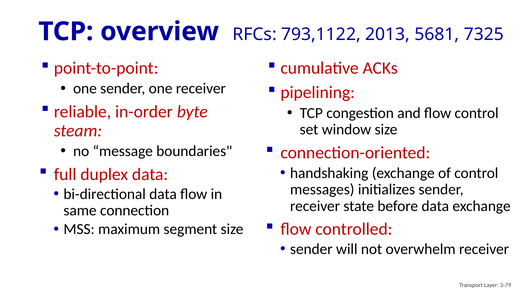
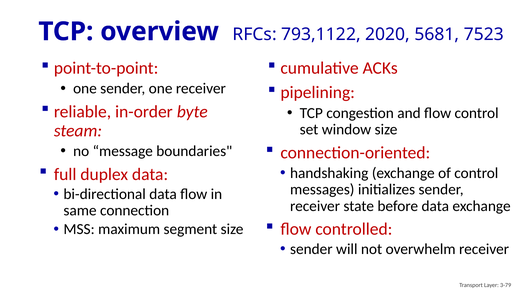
2013: 2013 -> 2020 (388, 34)
7325: 7325 -> 7523 (484, 34)
